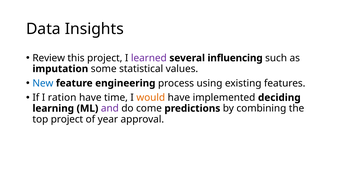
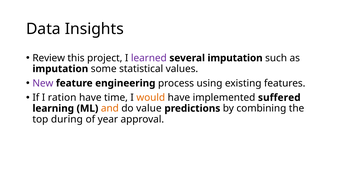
several influencing: influencing -> imputation (235, 58)
New colour: blue -> purple (43, 83)
deciding: deciding -> suffered (279, 97)
and colour: purple -> orange (110, 108)
come: come -> value (149, 108)
top project: project -> during (67, 119)
